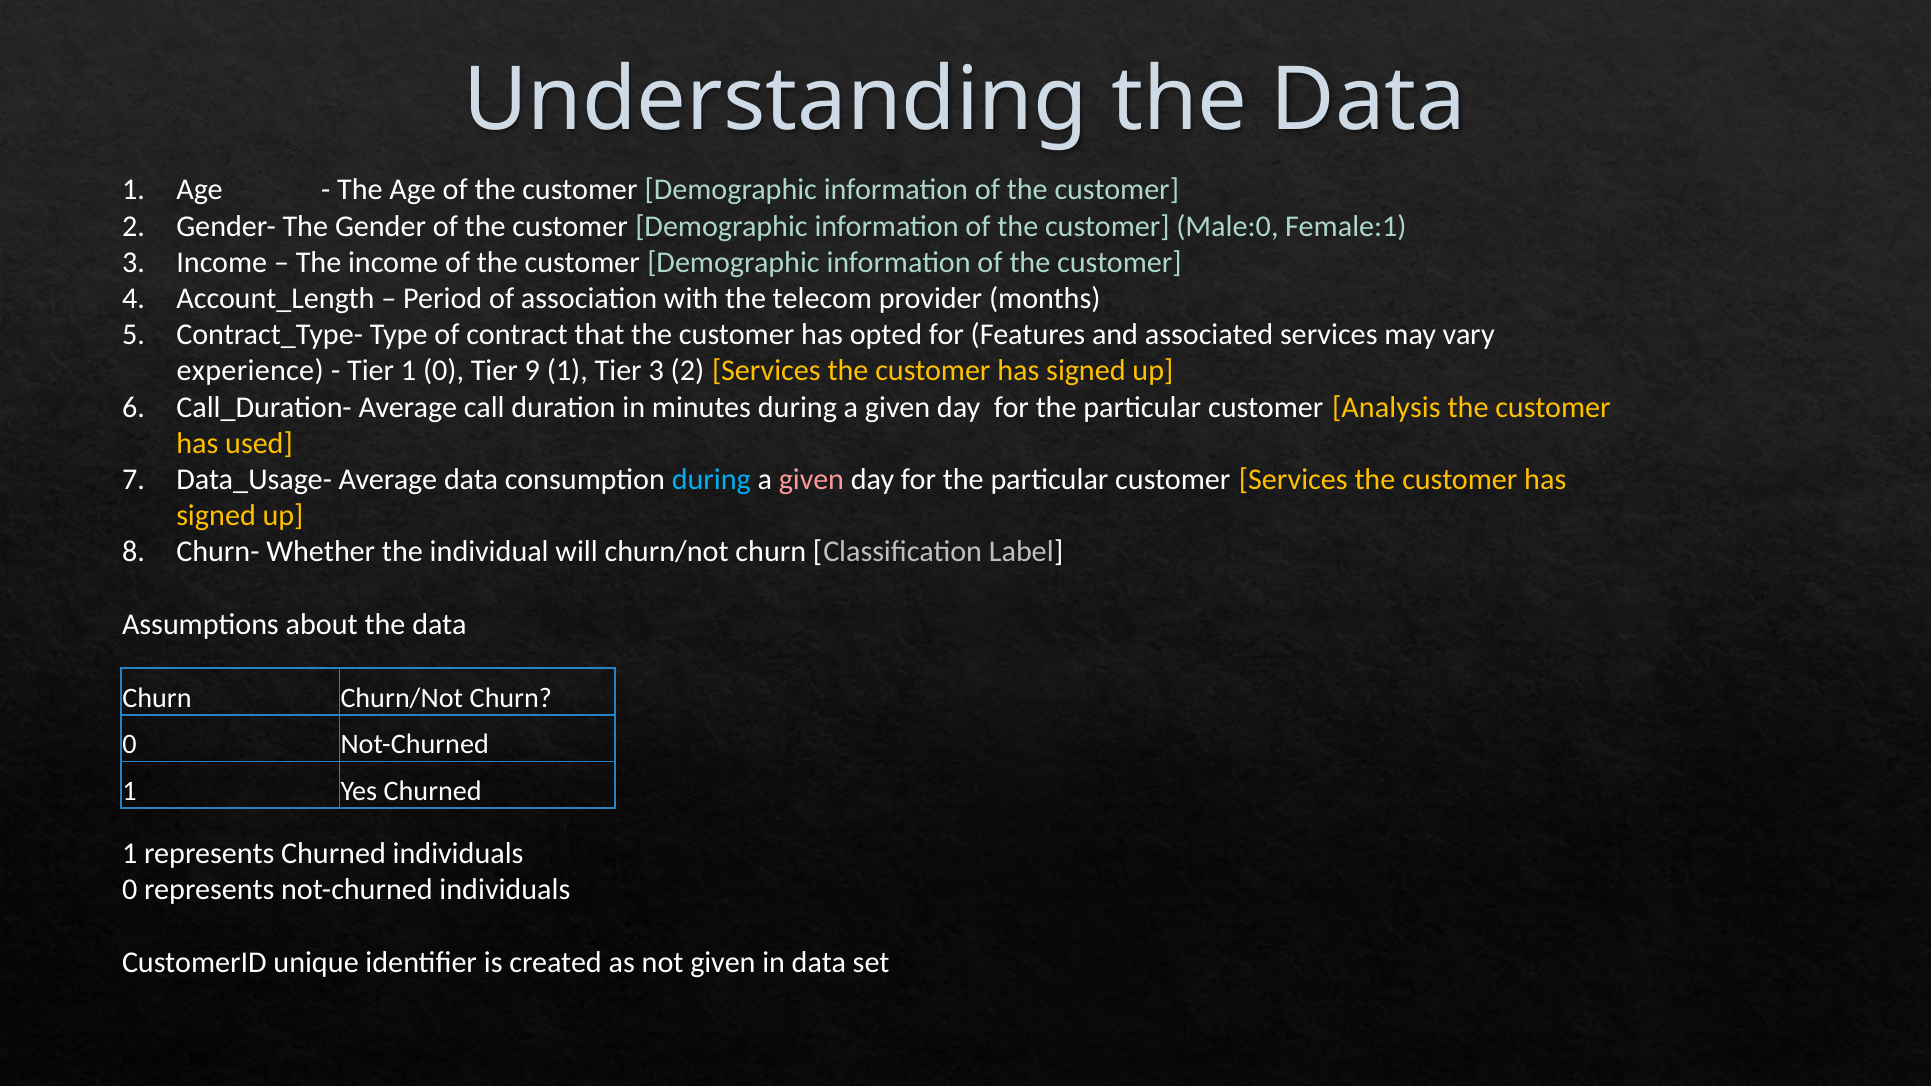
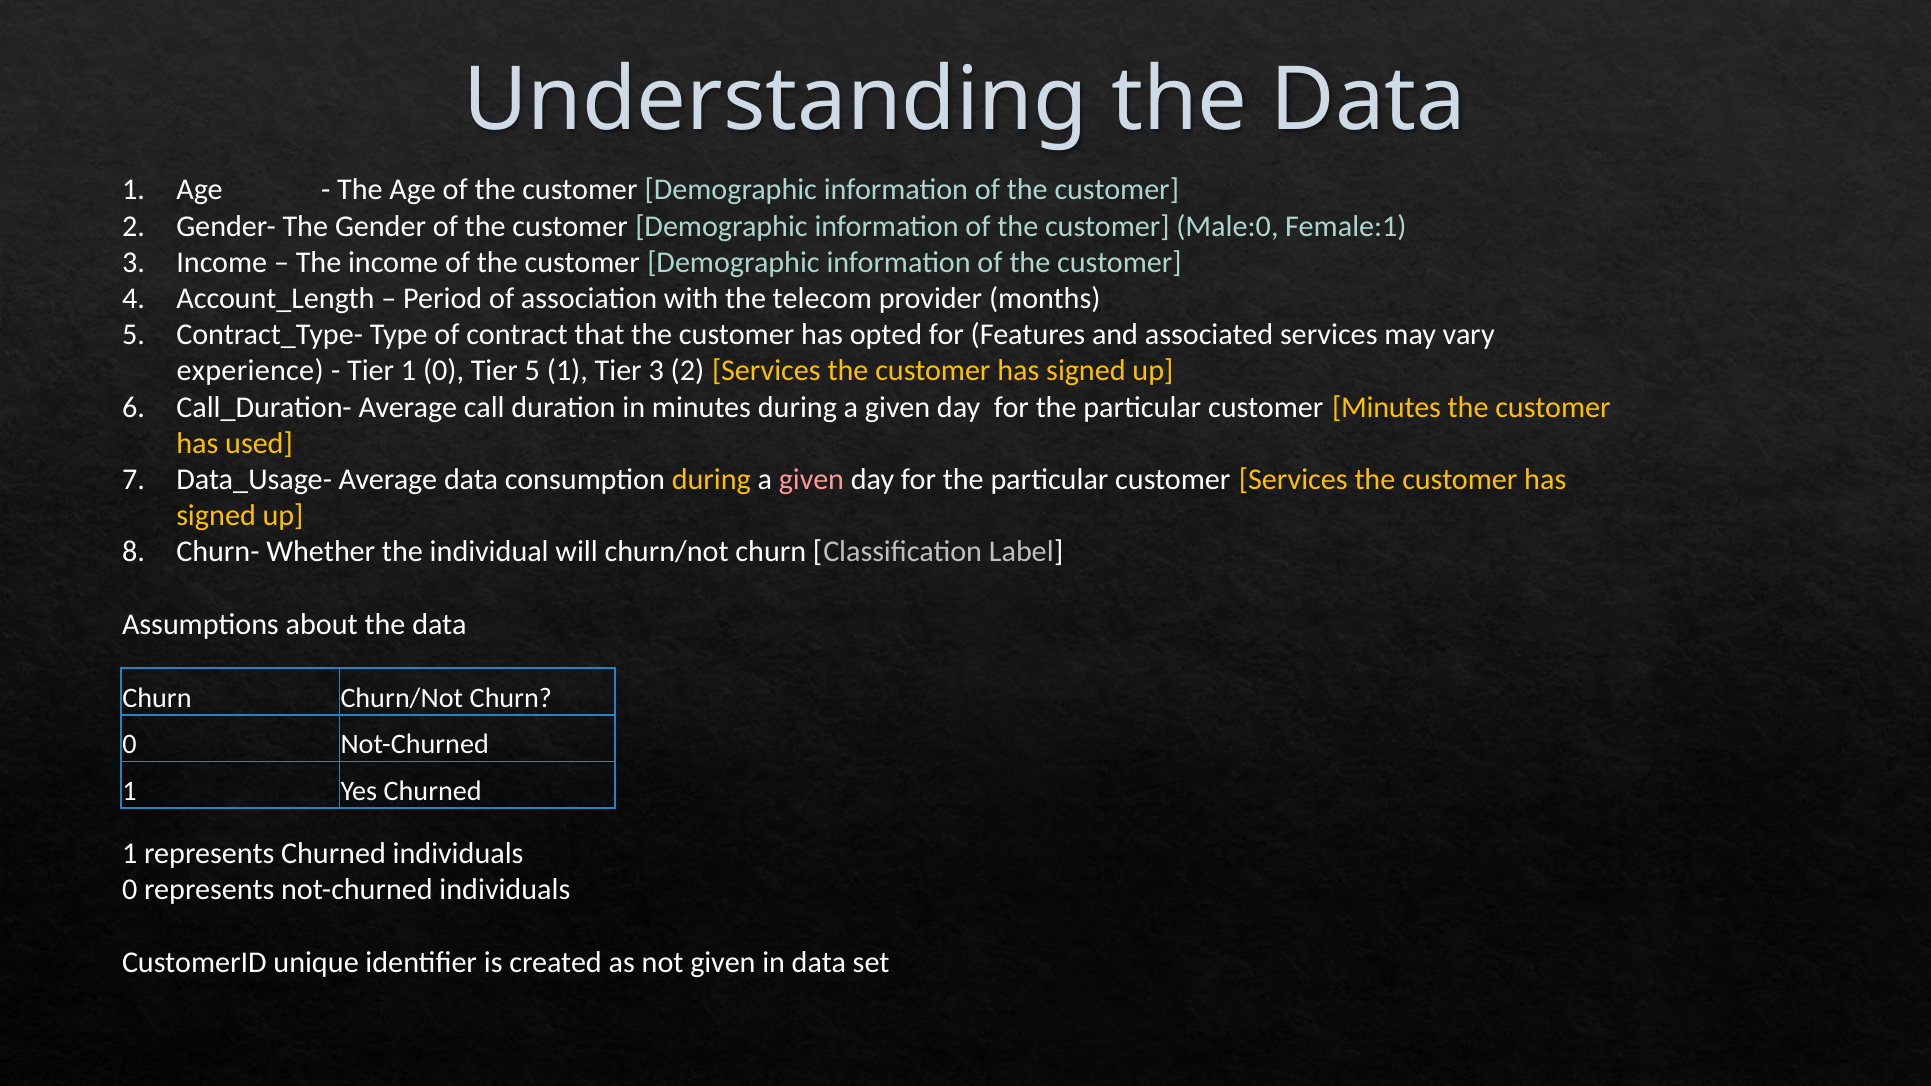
Tier 9: 9 -> 5 (532, 371)
customer Analysis: Analysis -> Minutes (1387, 407)
during colour: light blue -> yellow (711, 480)
